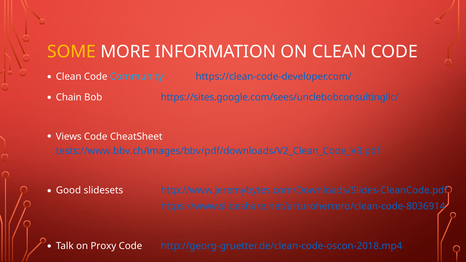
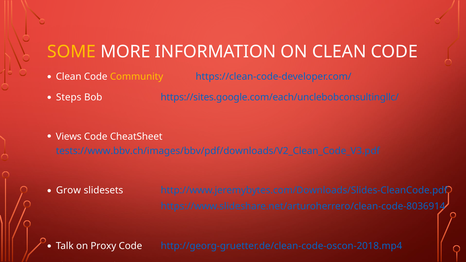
Community colour: light blue -> yellow (137, 77)
Chain: Chain -> Steps (69, 97)
https://sites.google.com/sees/unclebobconsultingllc/: https://sites.google.com/sees/unclebobconsultingllc/ -> https://sites.google.com/each/unclebobconsultingllc/ (280, 97)
Good: Good -> Grow (68, 191)
